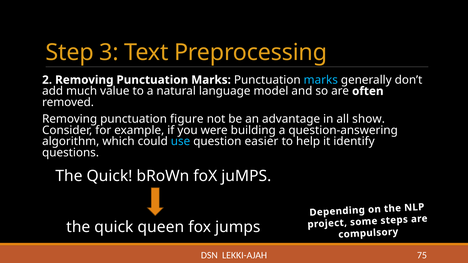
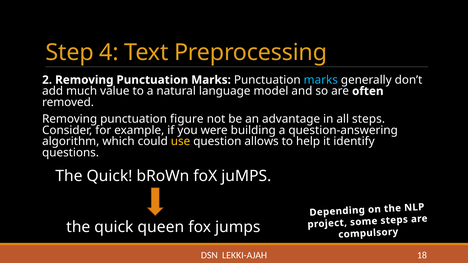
3: 3 -> 4 (109, 52)
all show: show -> steps (369, 119)
use colour: light blue -> yellow (181, 142)
easier: easier -> allows (262, 142)
75: 75 -> 18 (422, 256)
